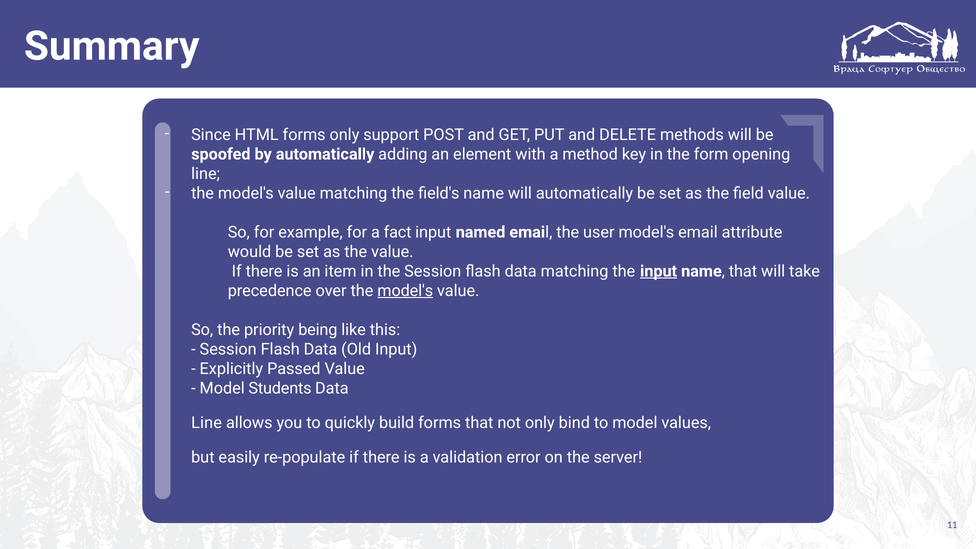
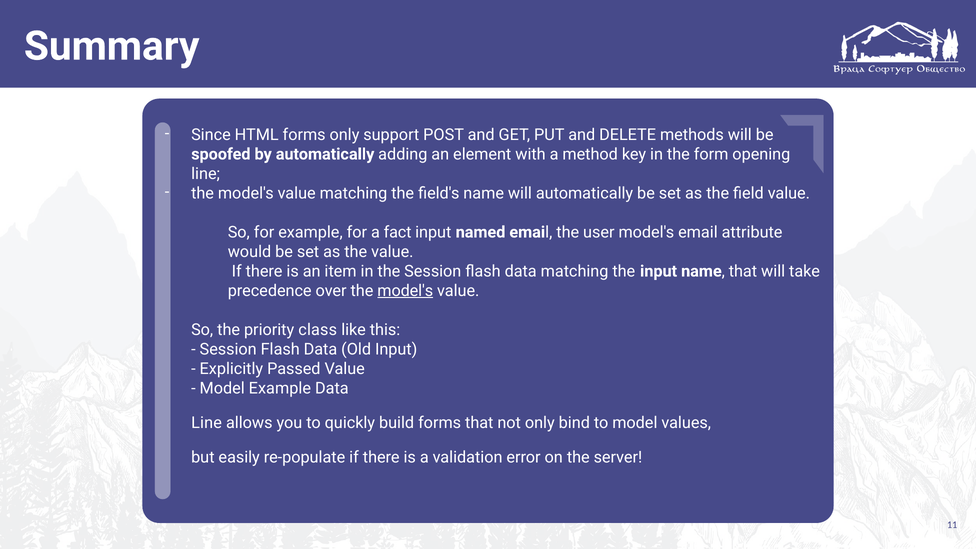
input underline: present -> none (659, 271)
being: being -> class (318, 330)
Model Students: Students -> Example (280, 388)
